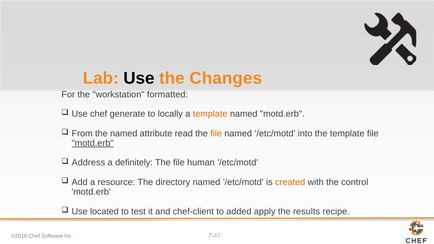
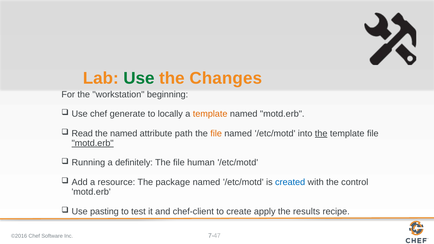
Use colour: black -> green (139, 78)
formatted: formatted -> beginning (168, 94)
From: From -> Read (82, 133)
read: read -> path (184, 133)
the underline: none -> present (321, 133)
Address: Address -> Running (88, 163)
directory: directory -> package (173, 182)
created colour: orange -> blue (290, 182)
located: located -> pasting (104, 211)
added: added -> create (239, 211)
